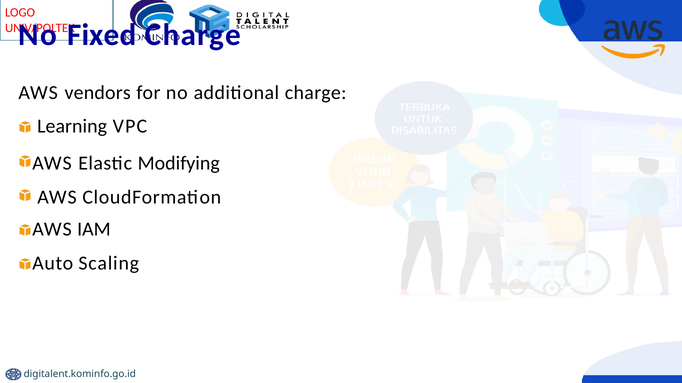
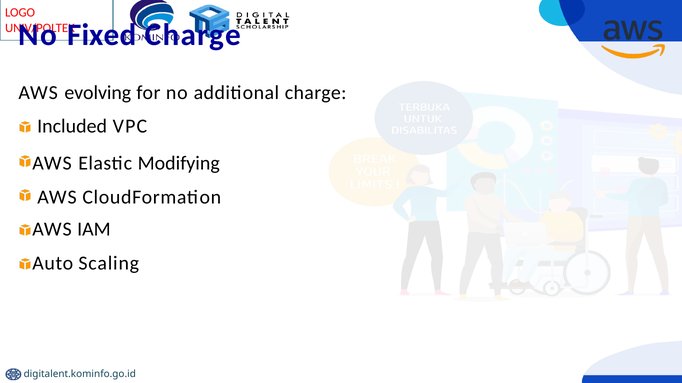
vendors: vendors -> evolving (98, 93)
Learning: Learning -> Included (72, 127)
